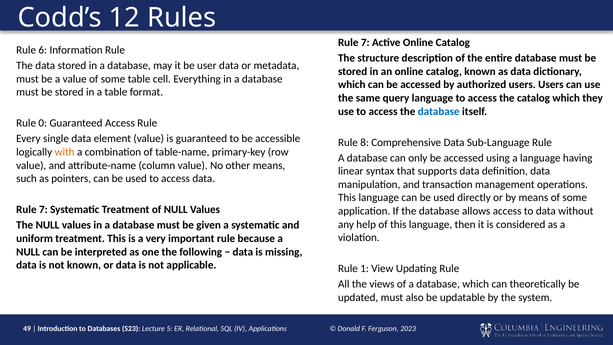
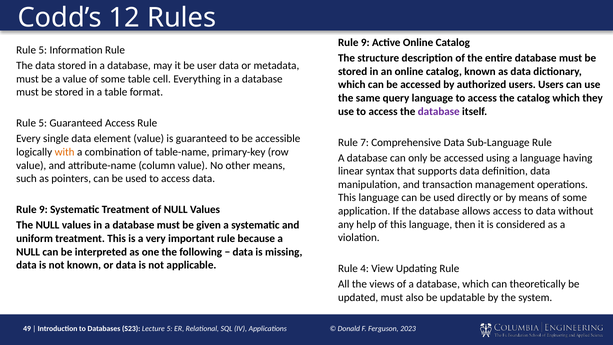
7: 7 -> 9 (365, 43)
6: 6 -> 5 (43, 50)
database colour: blue -> purple (439, 111)
0: 0 -> 5 (43, 123)
8: 8 -> 7 (365, 142)
7: 7 -> 9 (43, 210)
1: 1 -> 4 (365, 269)
